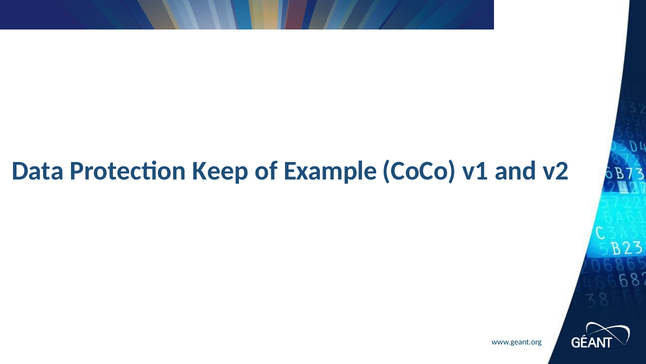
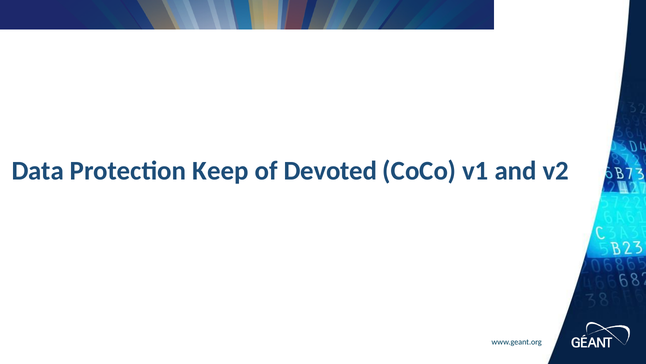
Example: Example -> Devoted (330, 171)
